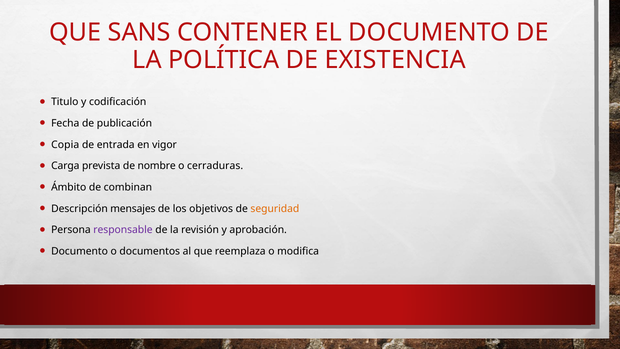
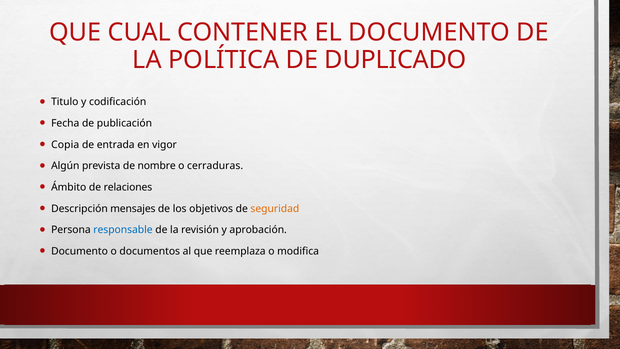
SANS: SANS -> CUAL (139, 33)
EXISTENCIA: EXISTENCIA -> DUPLICADO (395, 60)
Carga: Carga -> Algún (65, 166)
combinan: combinan -> relaciones (128, 187)
responsable colour: purple -> blue (123, 230)
